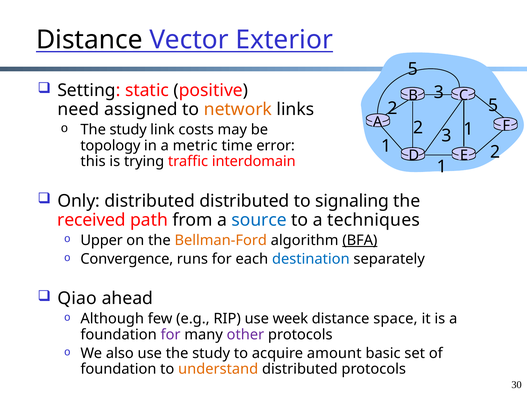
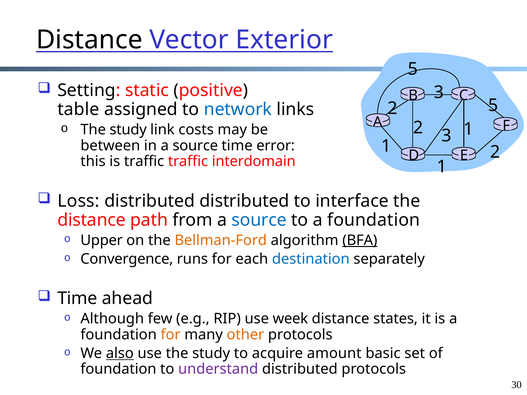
need: need -> table (78, 109)
network colour: orange -> blue (238, 109)
topology: topology -> between (110, 146)
in a metric: metric -> source (195, 146)
is trying: trying -> traffic (144, 161)
Only: Only -> Loss (79, 201)
signaling: signaling -> interface (352, 201)
received: received -> distance (92, 220)
to a techniques: techniques -> foundation (374, 220)
Qiao: Qiao -> Time (77, 299)
space: space -> states (396, 319)
for colour: purple -> orange (171, 335)
other colour: purple -> orange (245, 335)
also underline: none -> present (120, 354)
understand colour: orange -> purple (218, 369)
